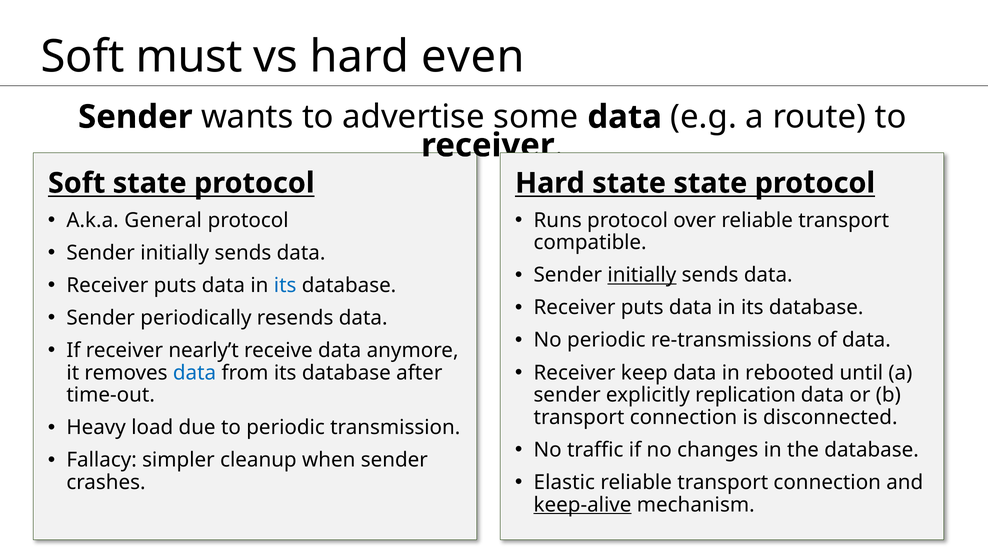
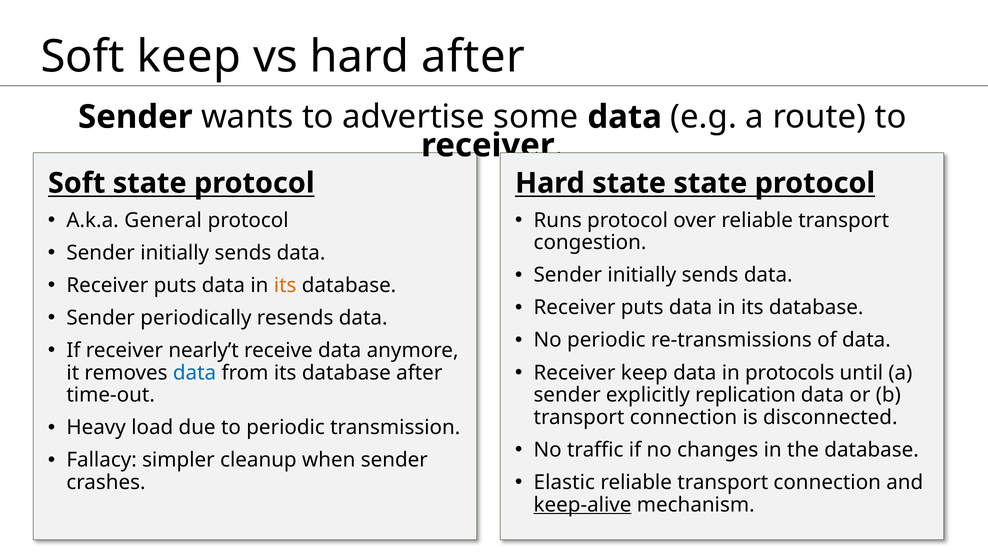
Soft must: must -> keep (189, 57)
hard even: even -> after (473, 57)
compatible: compatible -> congestion (590, 242)
initially underline: present -> none (642, 275)
its colour: blue -> orange (285, 285)
rebooted: rebooted -> protocols (790, 373)
